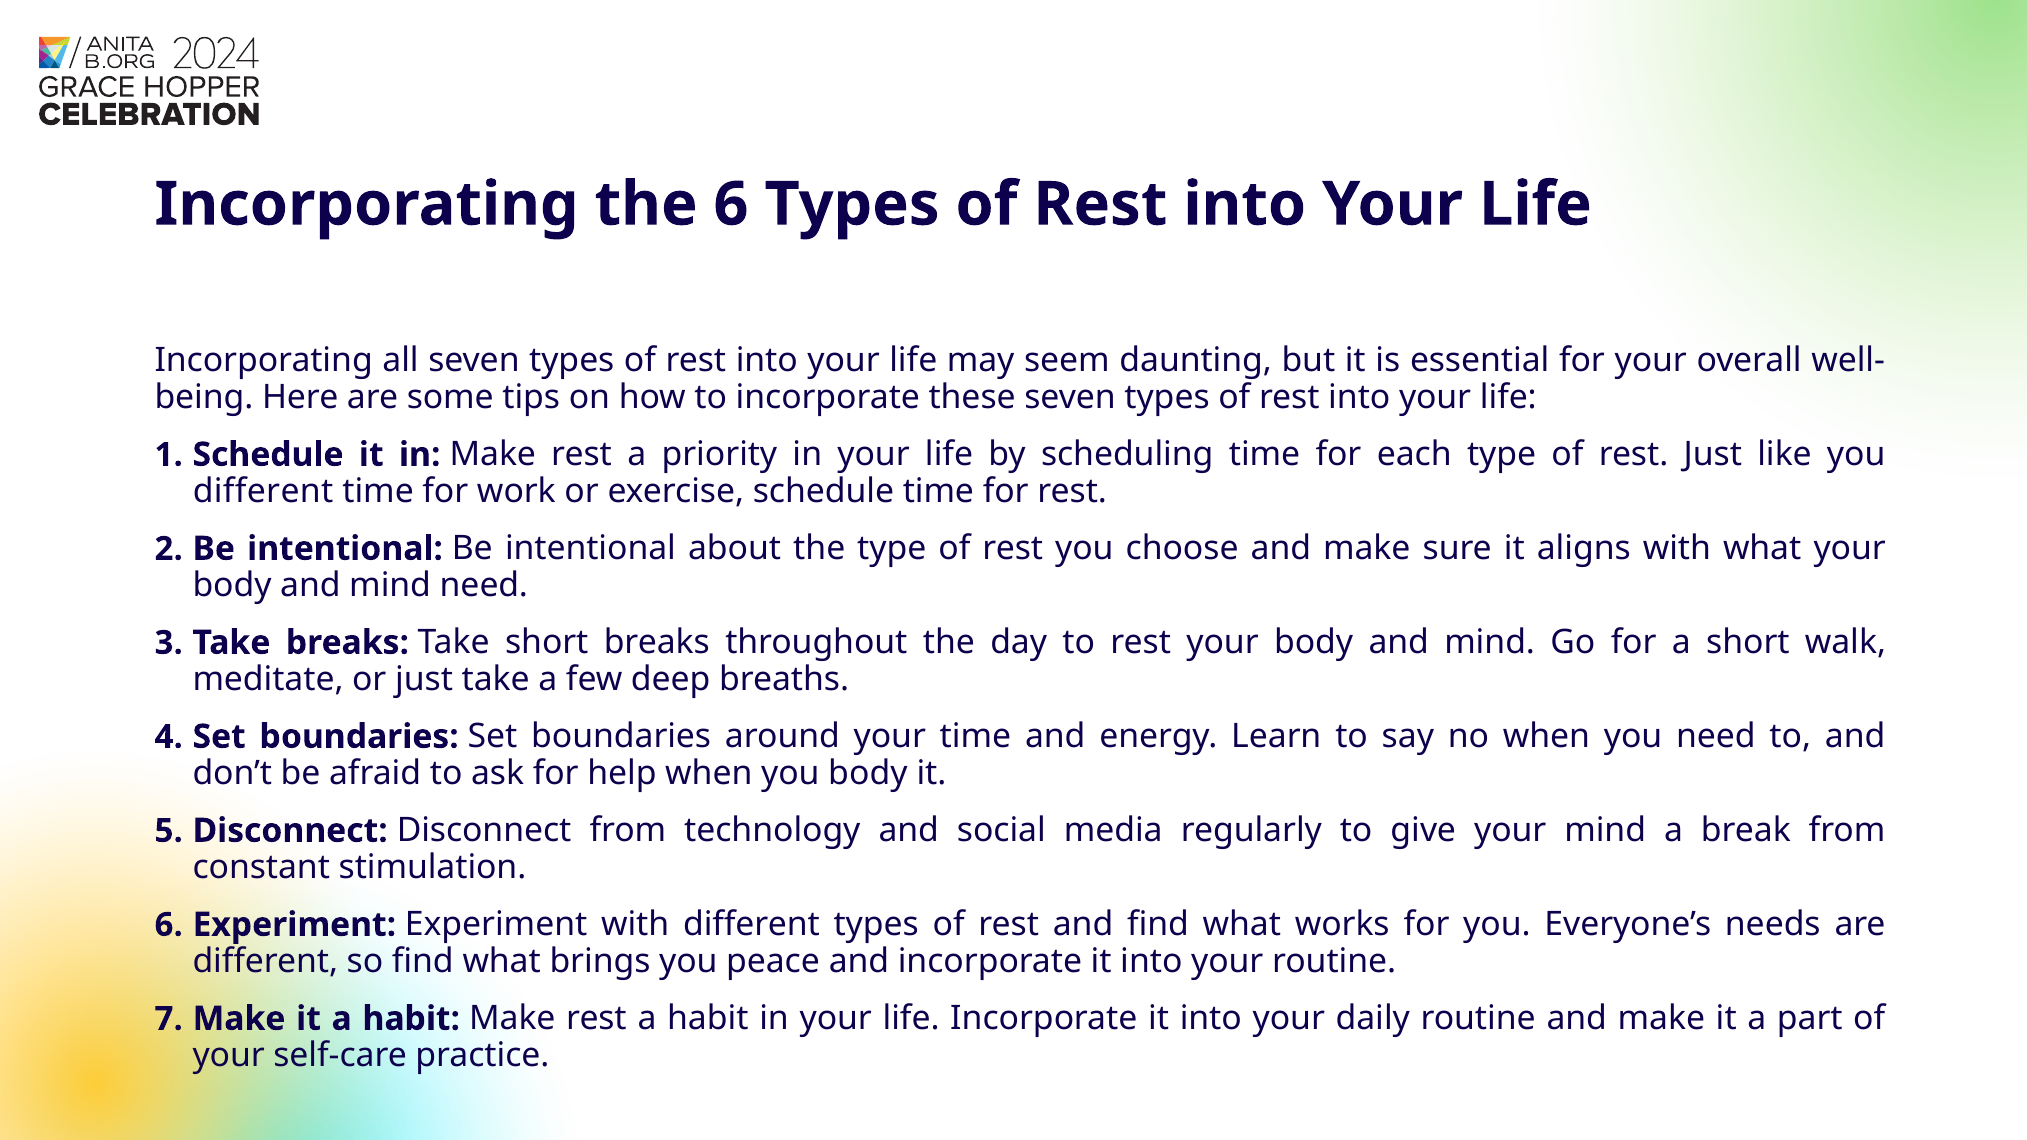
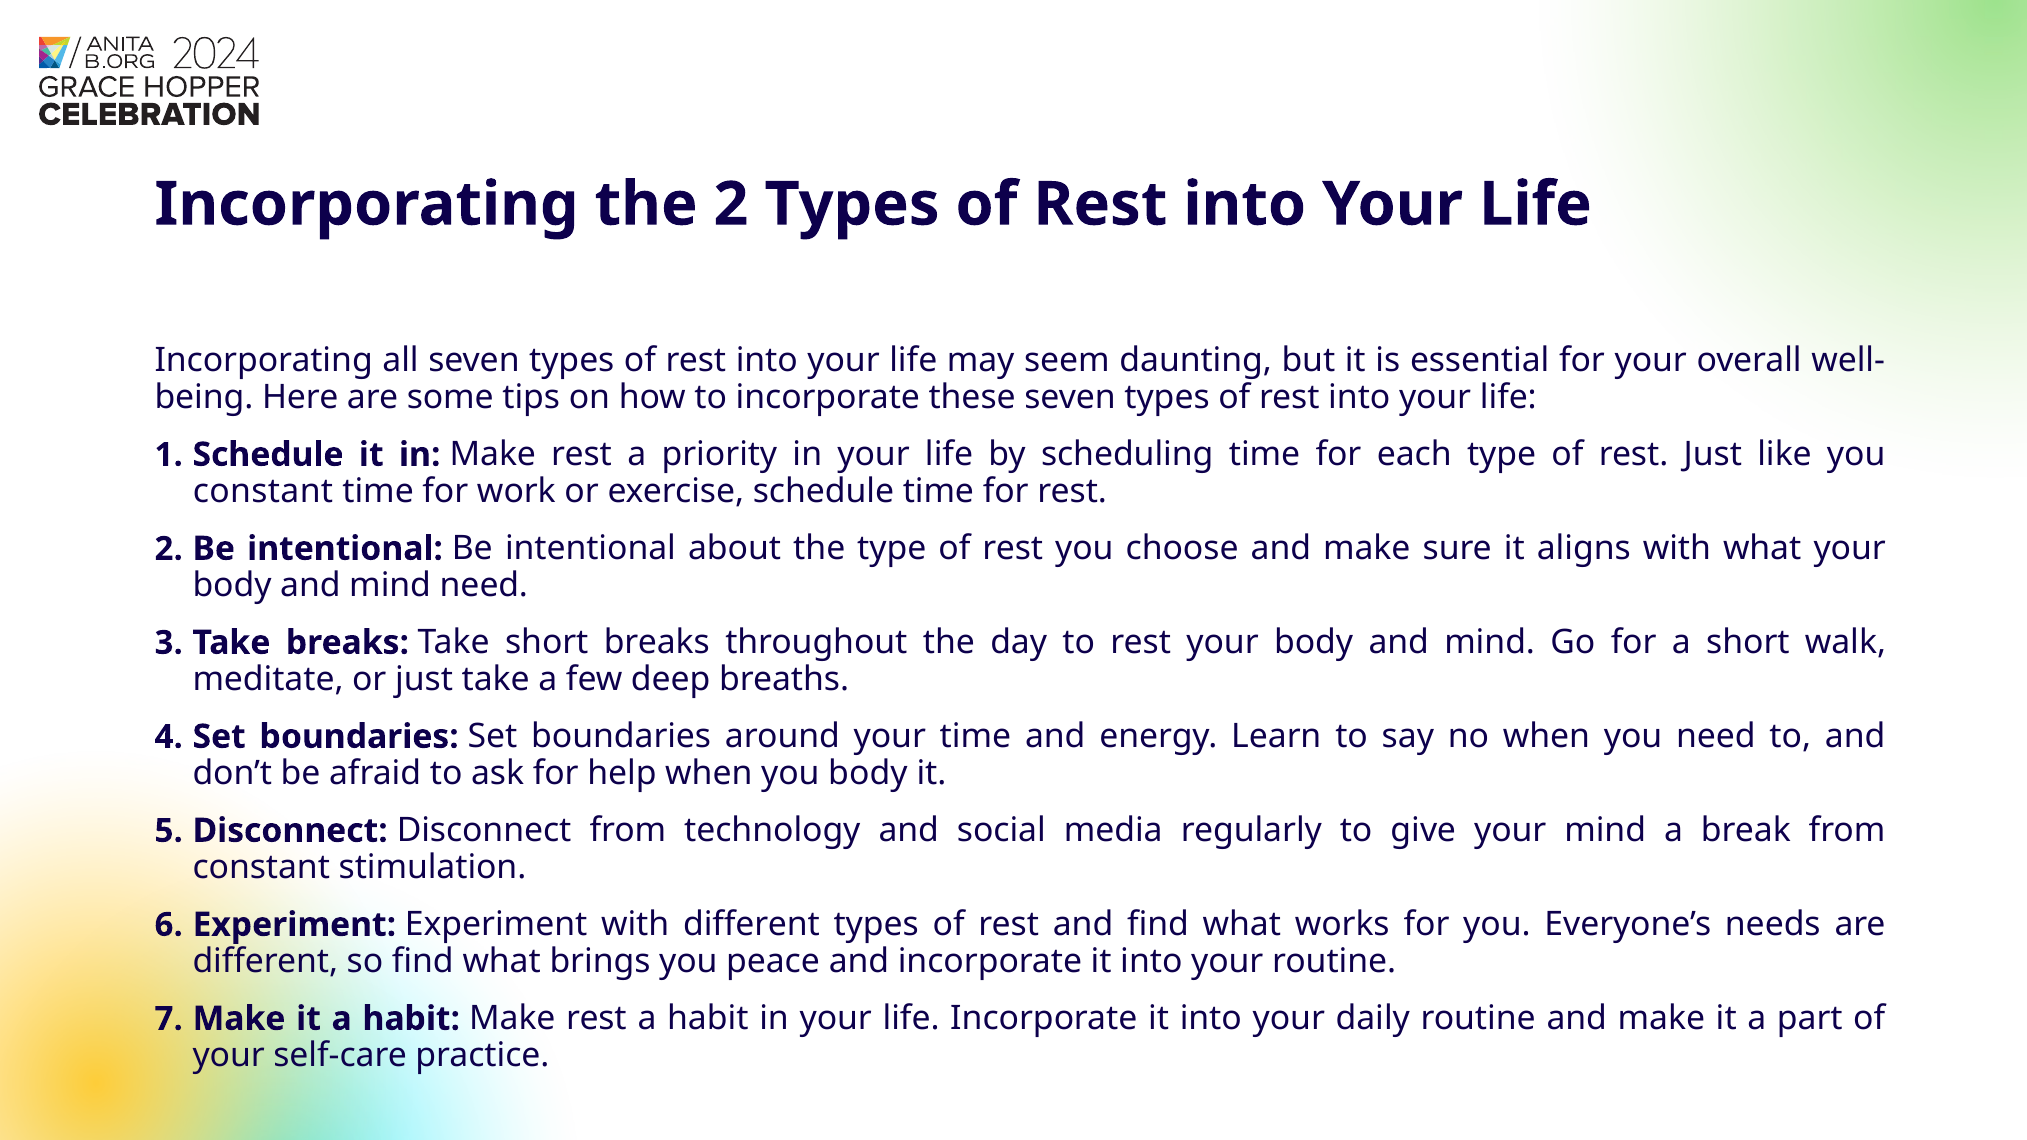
the 6: 6 -> 2 (731, 205)
different: different -> constant (263, 491)
